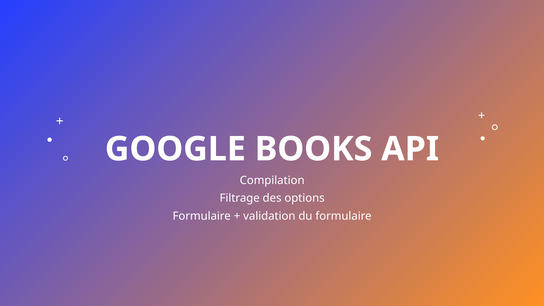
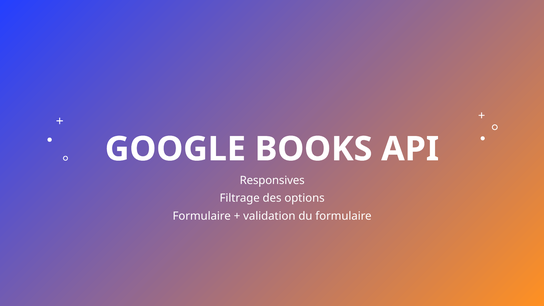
Compilation: Compilation -> Responsives (272, 180)
